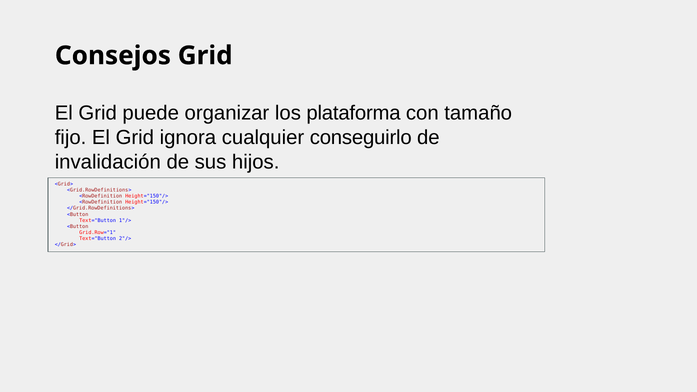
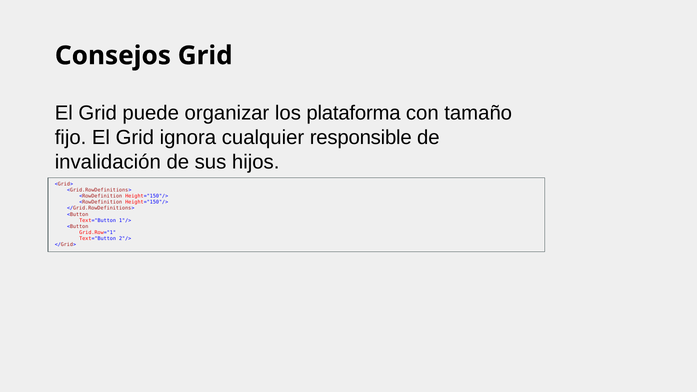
conseguirlo: conseguirlo -> responsible (361, 138)
